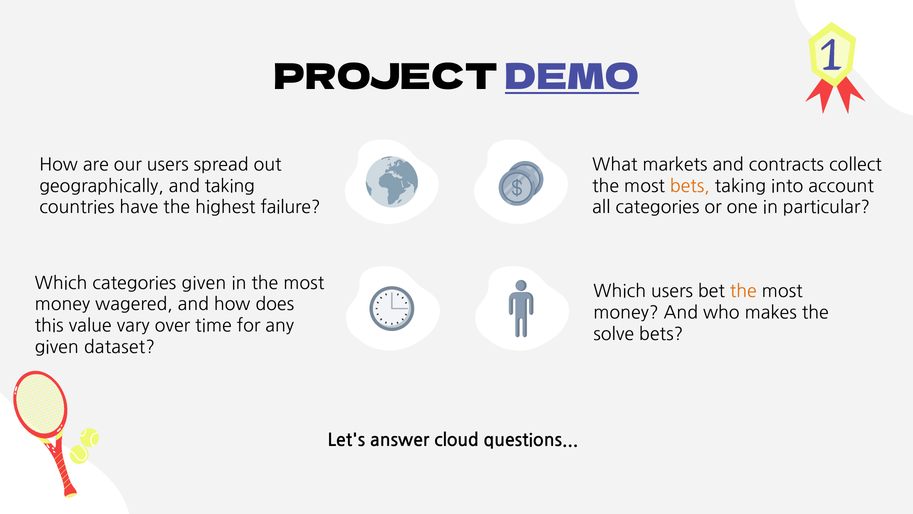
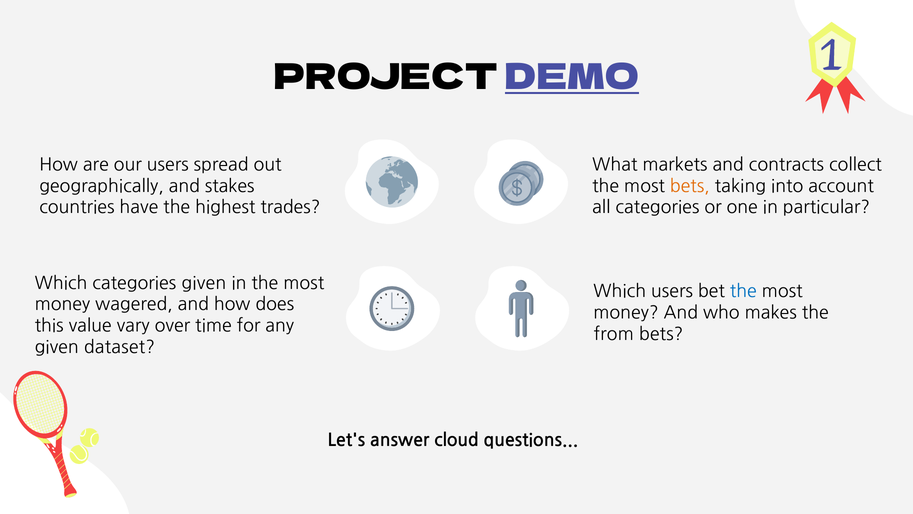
and taking: taking -> stakes (230, 186)
failure: failure -> trades (290, 207)
the colour: orange -> blue (743, 291)
solve: solve -> from (614, 334)
